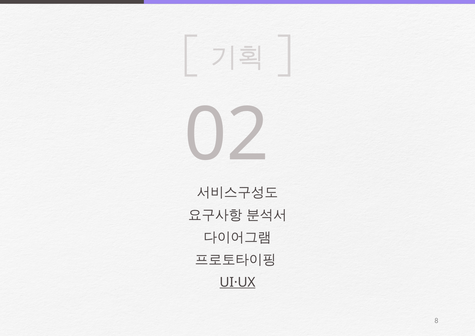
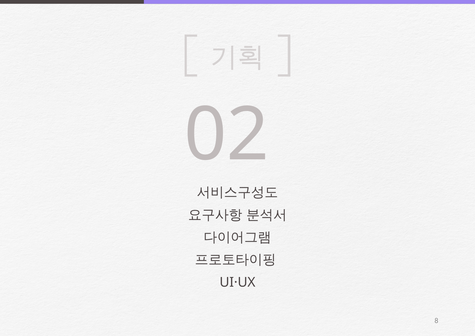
UI·UX underline: present -> none (237, 282)
